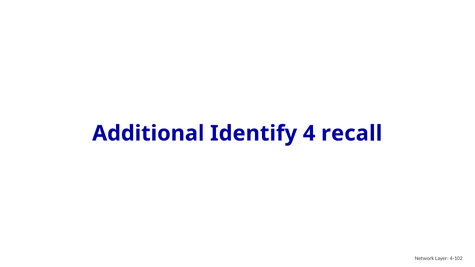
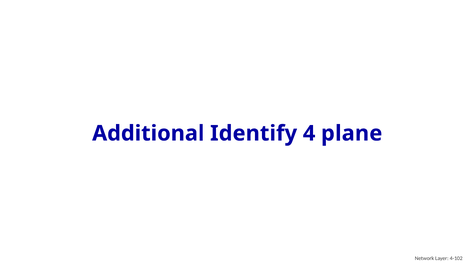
recall: recall -> plane (352, 133)
